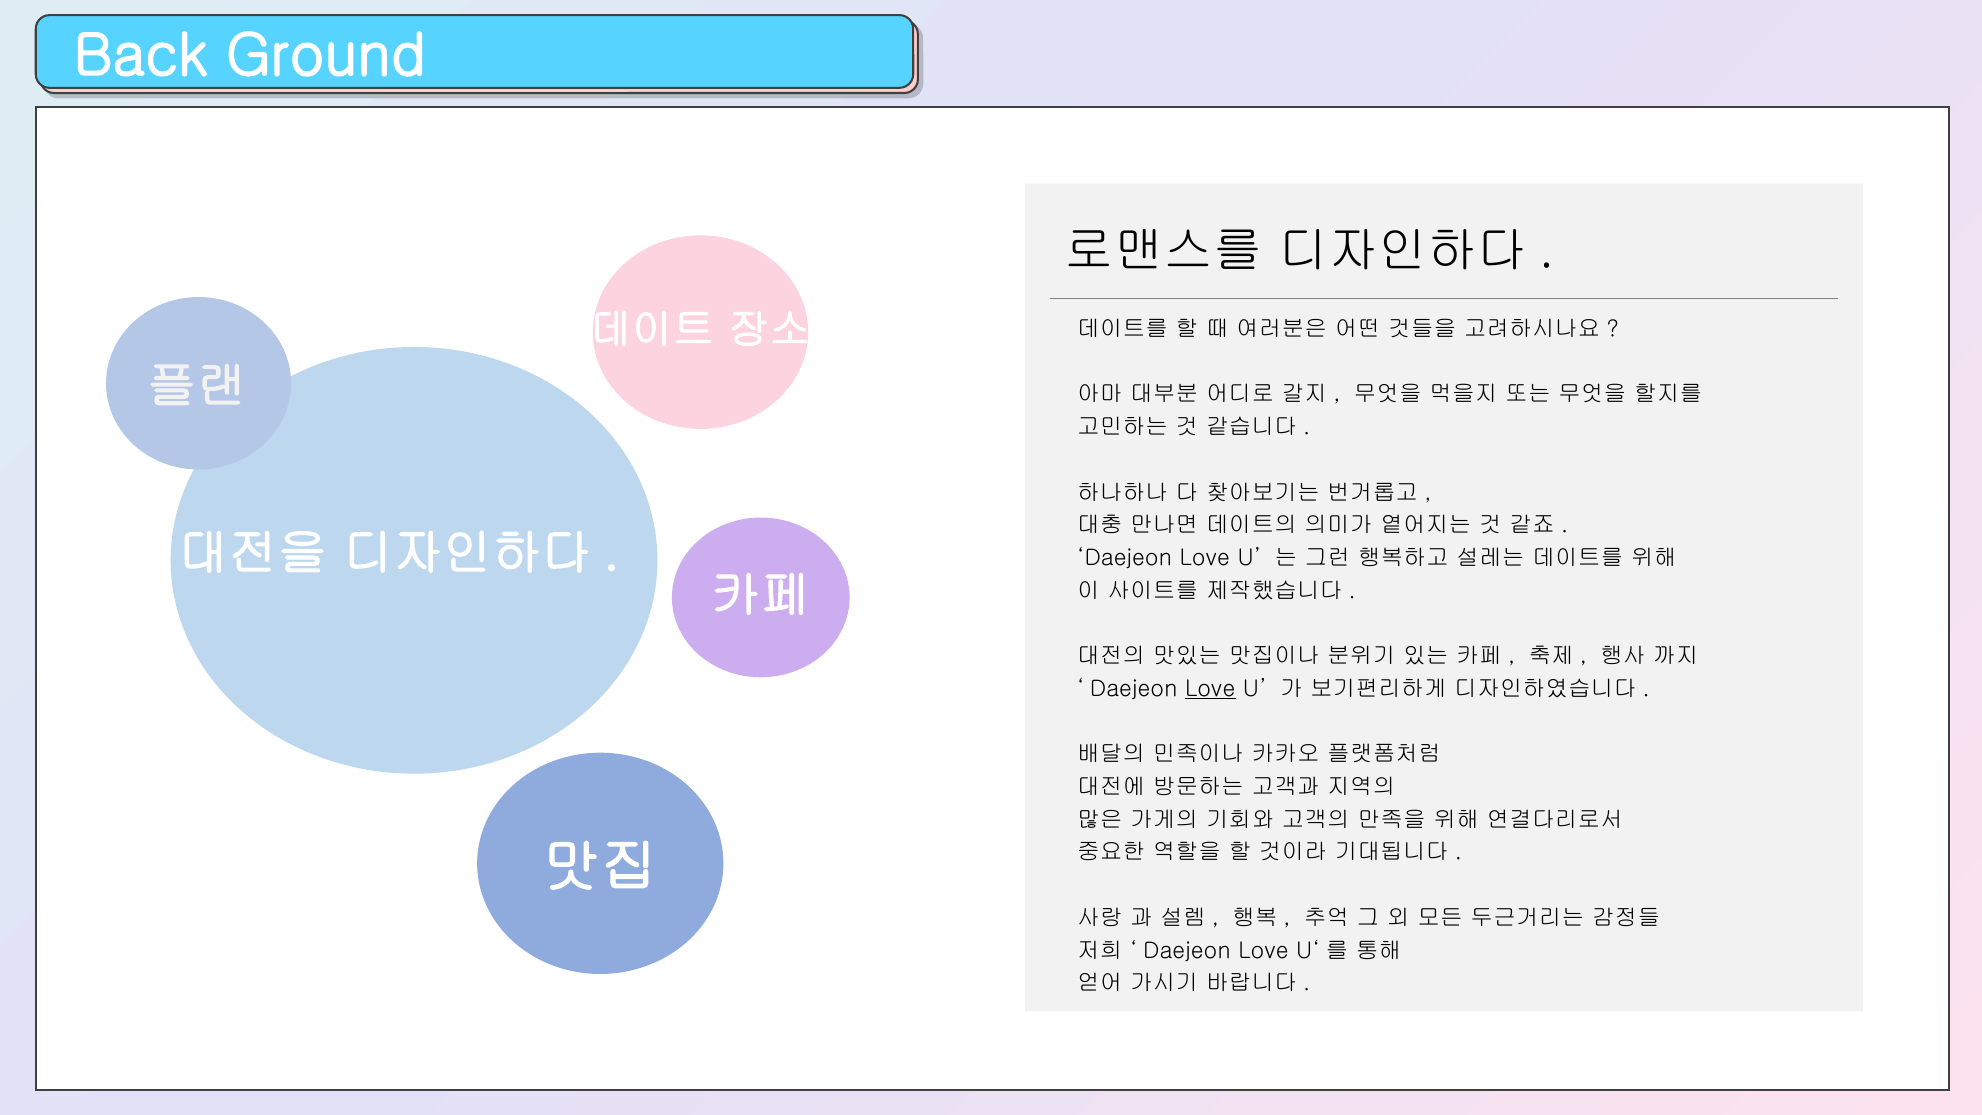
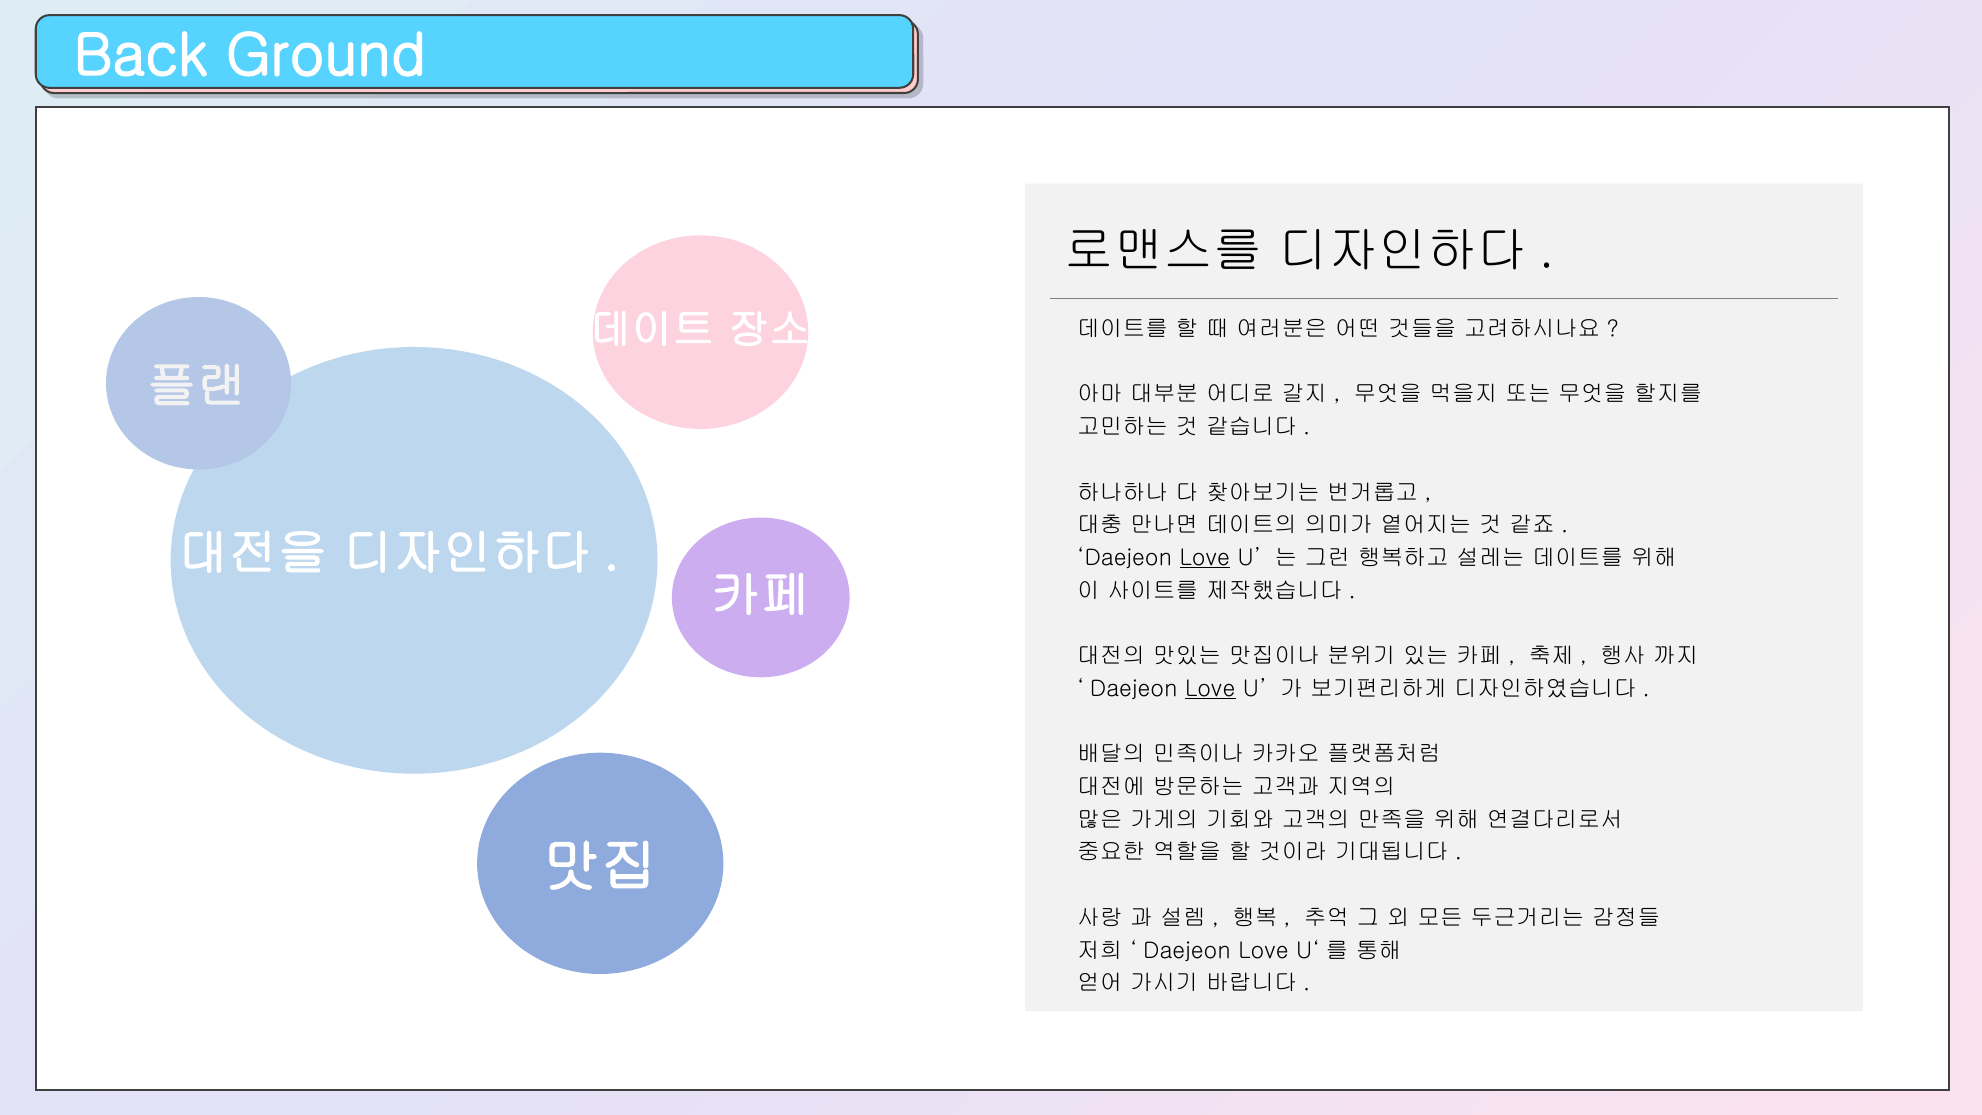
Love underline: none -> present (1205, 558)
